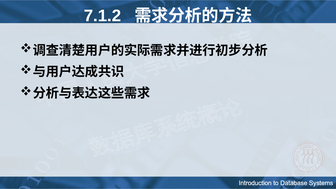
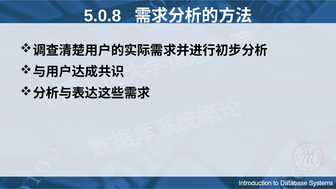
7.1.2: 7.1.2 -> 5.0.8 (103, 16)
